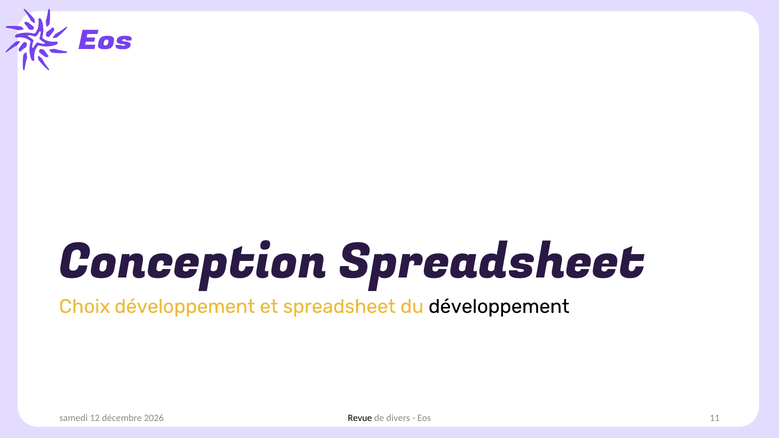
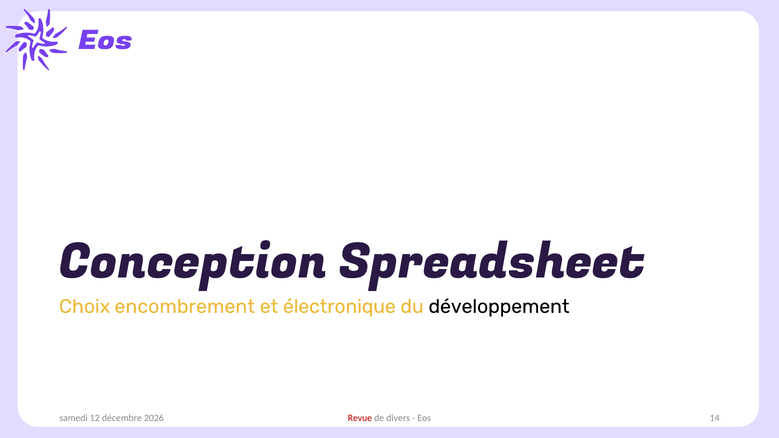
Choix développement: développement -> encombrement (185, 307)
et spreadsheet: spreadsheet -> électronique (339, 307)
Revue colour: black -> red (360, 418)
11: 11 -> 14 (715, 418)
